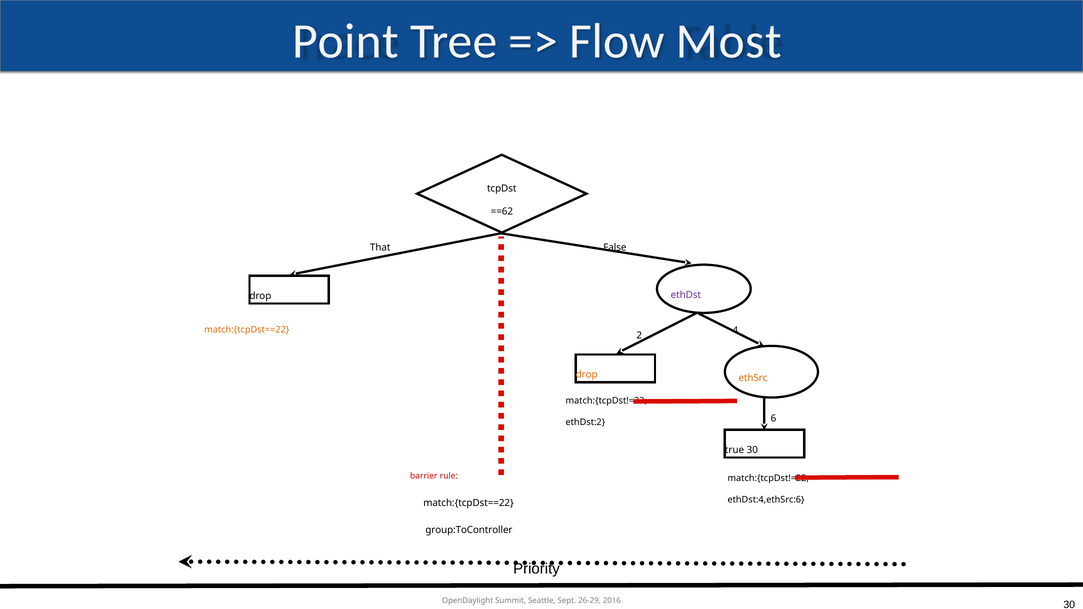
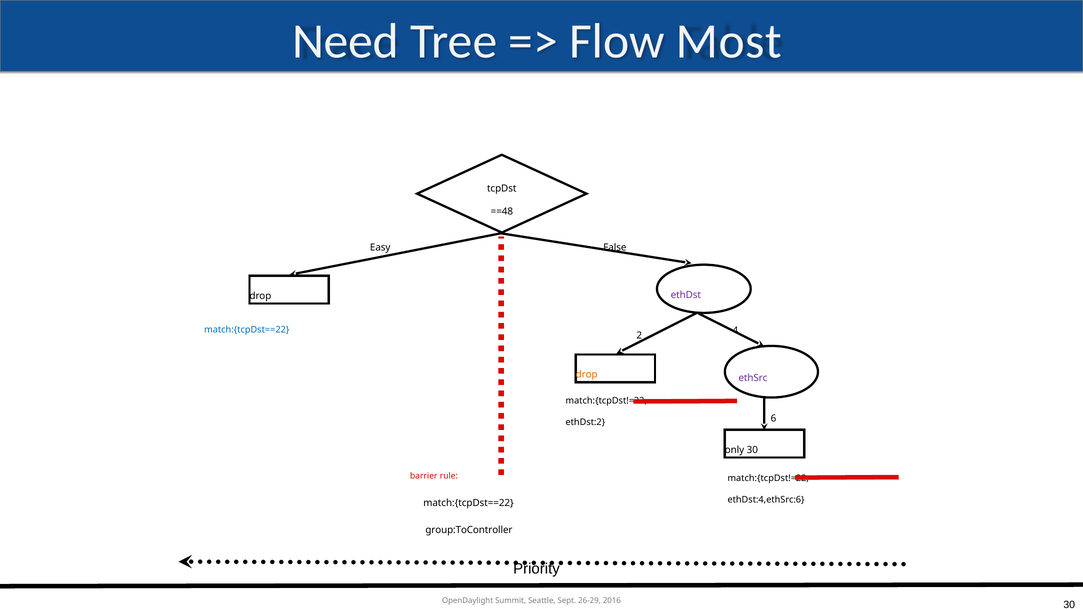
Point: Point -> Need (346, 42)
==62: ==62 -> ==48 (502, 212)
That: That -> Easy (380, 248)
match:{tcpDst==22 colour: orange -> blue (247, 330)
ethSrc colour: orange -> purple (753, 378)
true: true -> only (735, 450)
